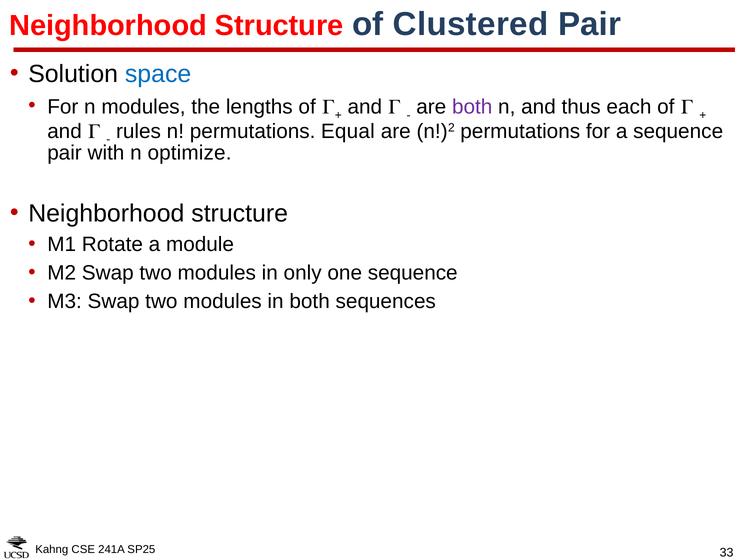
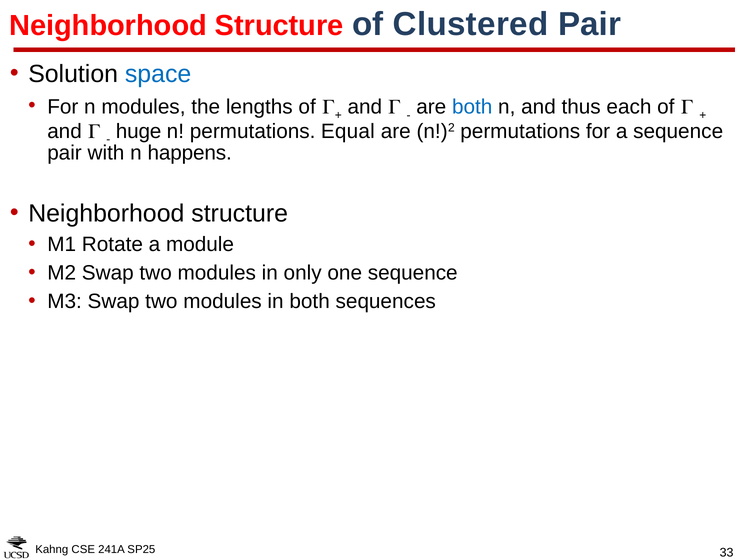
both colour: purple -> blue (472, 107)
rules: rules -> huge (139, 131)
optimize: optimize -> happens (190, 153)
